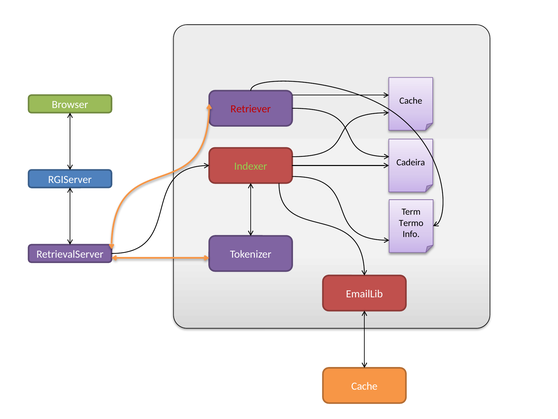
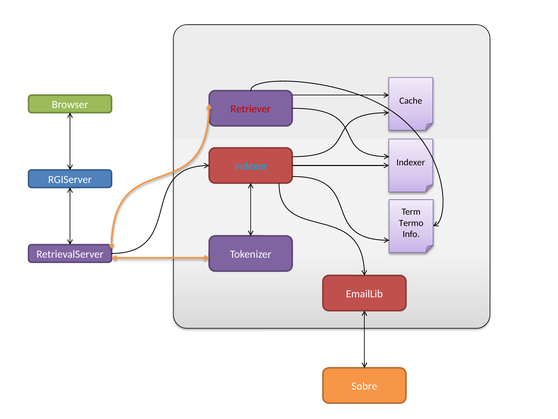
Cadeira: Cadeira -> Indexer (411, 162)
Indexer colour: light green -> light blue (251, 166)
Cache: Cache -> Sobre (364, 386)
